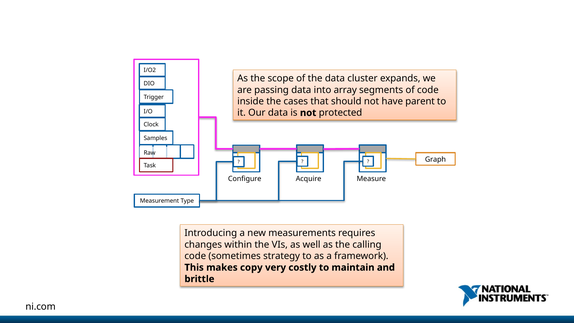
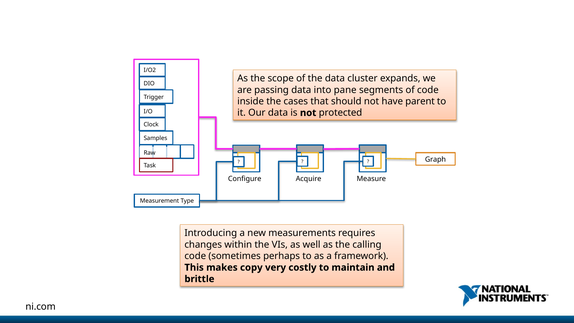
array: array -> pane (345, 90)
strategy: strategy -> perhaps (282, 256)
